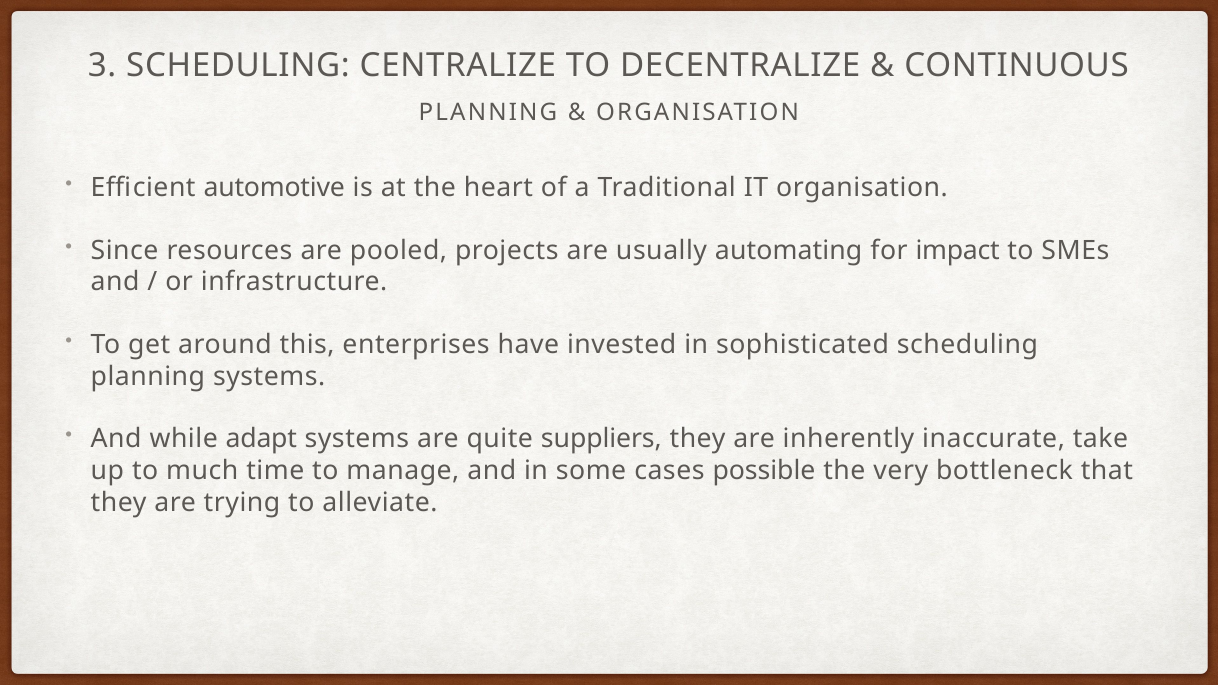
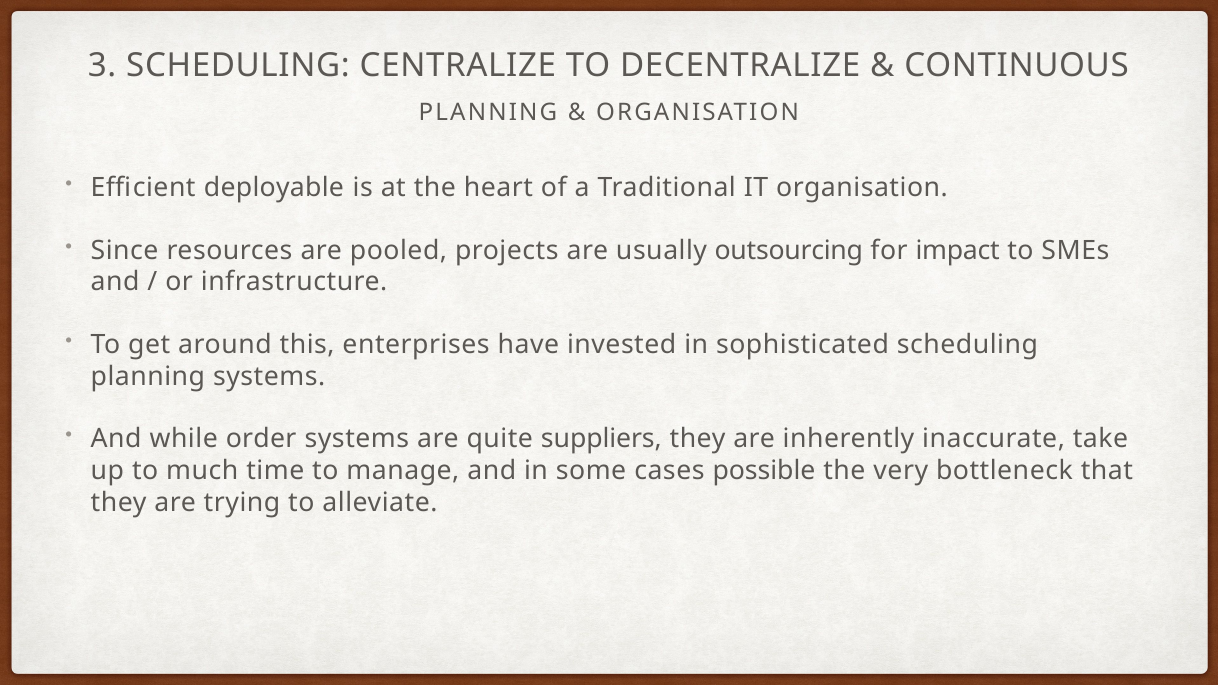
automotive: automotive -> deployable (274, 188)
automating: automating -> outsourcing (789, 250)
adapt: adapt -> order (261, 439)
